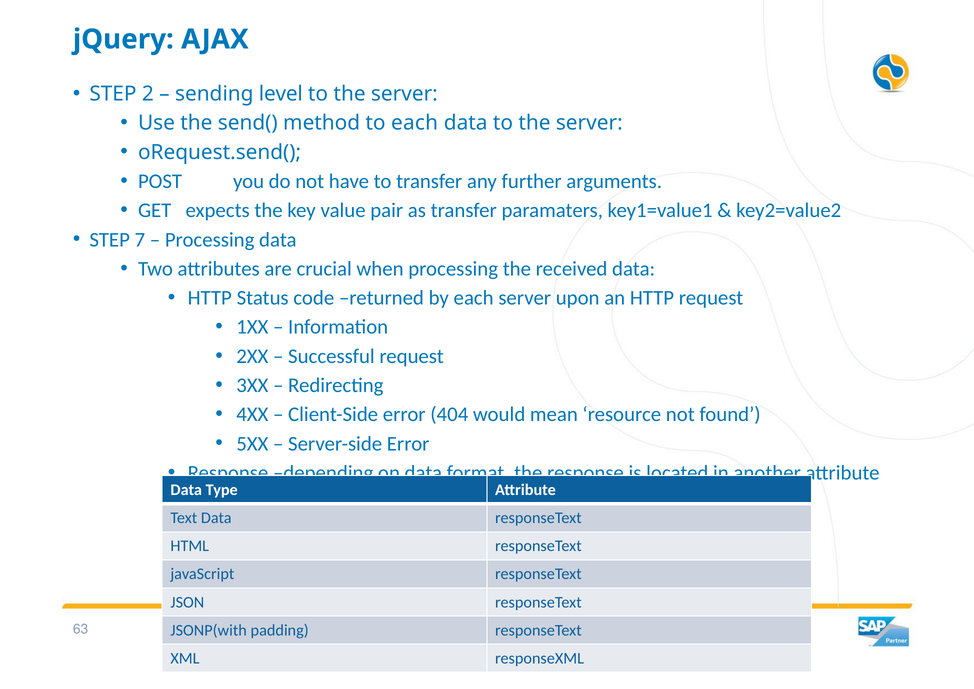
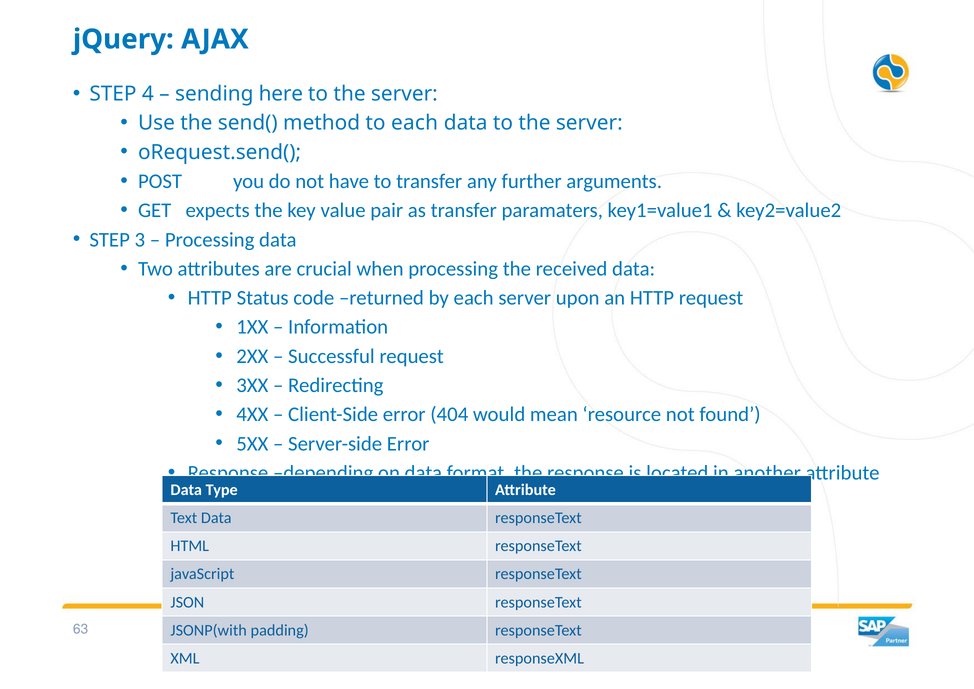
2: 2 -> 4 (148, 94)
level: level -> here (281, 94)
7: 7 -> 3 (140, 240)
